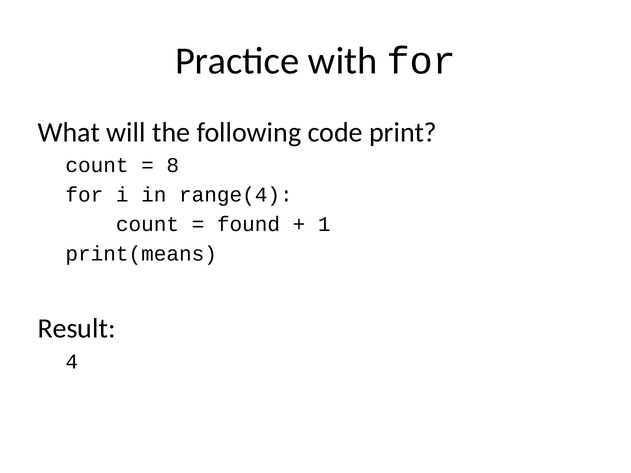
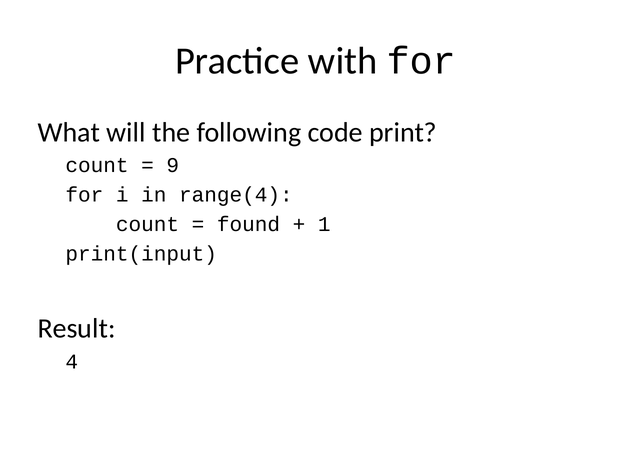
8: 8 -> 9 (173, 166)
print(means: print(means -> print(input (141, 254)
